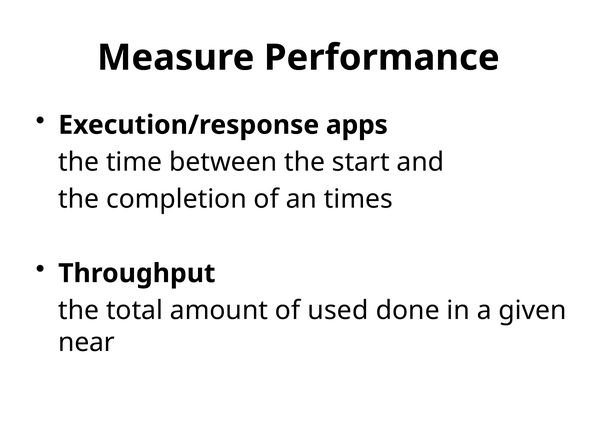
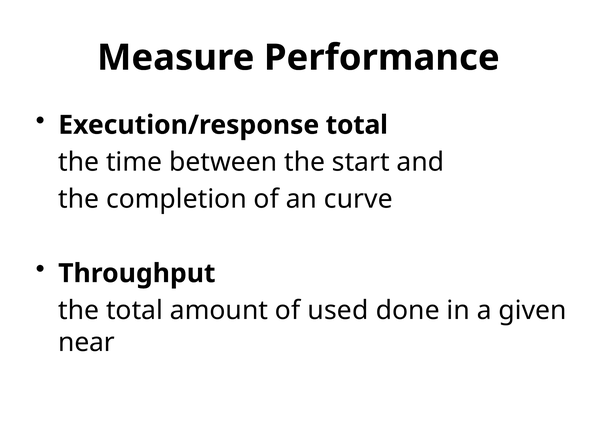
Execution/response apps: apps -> total (357, 125)
times: times -> curve (358, 200)
